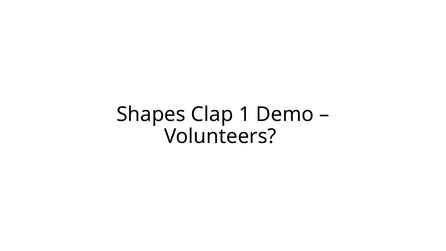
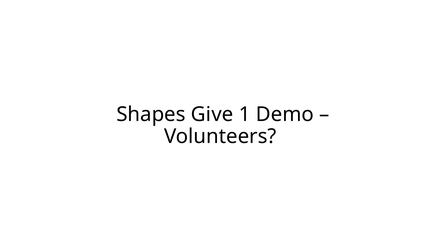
Clap: Clap -> Give (212, 114)
